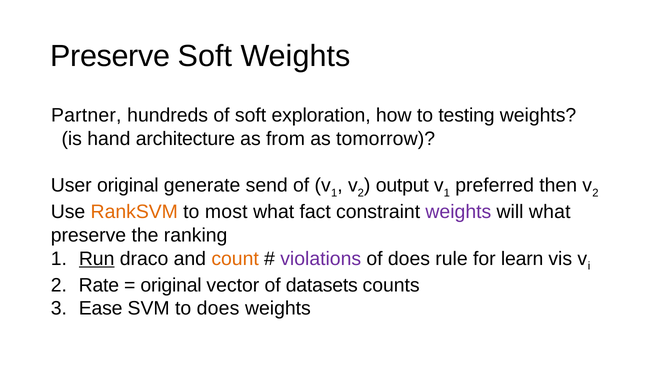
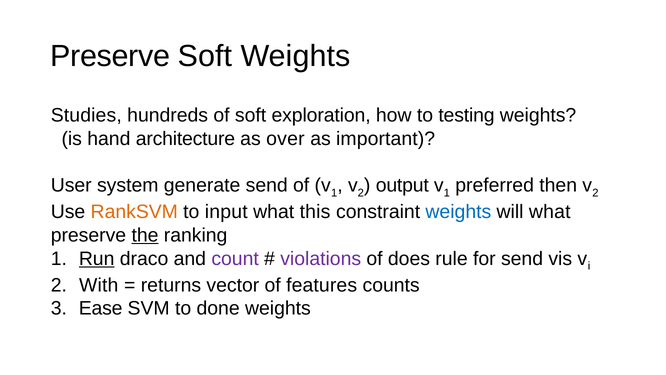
Partner: Partner -> Studies (86, 115)
from: from -> over (285, 139)
tomorrow: tomorrow -> important (386, 139)
User original: original -> system (128, 185)
most: most -> input (226, 212)
fact: fact -> this (315, 212)
weights colour: purple -> blue (458, 212)
the underline: none -> present (145, 235)
count colour: orange -> purple (235, 258)
for learn: learn -> send (522, 258)
Rate: Rate -> With (99, 285)
original: original -> returns (171, 285)
datasets: datasets -> features (322, 285)
to does: does -> done (218, 308)
